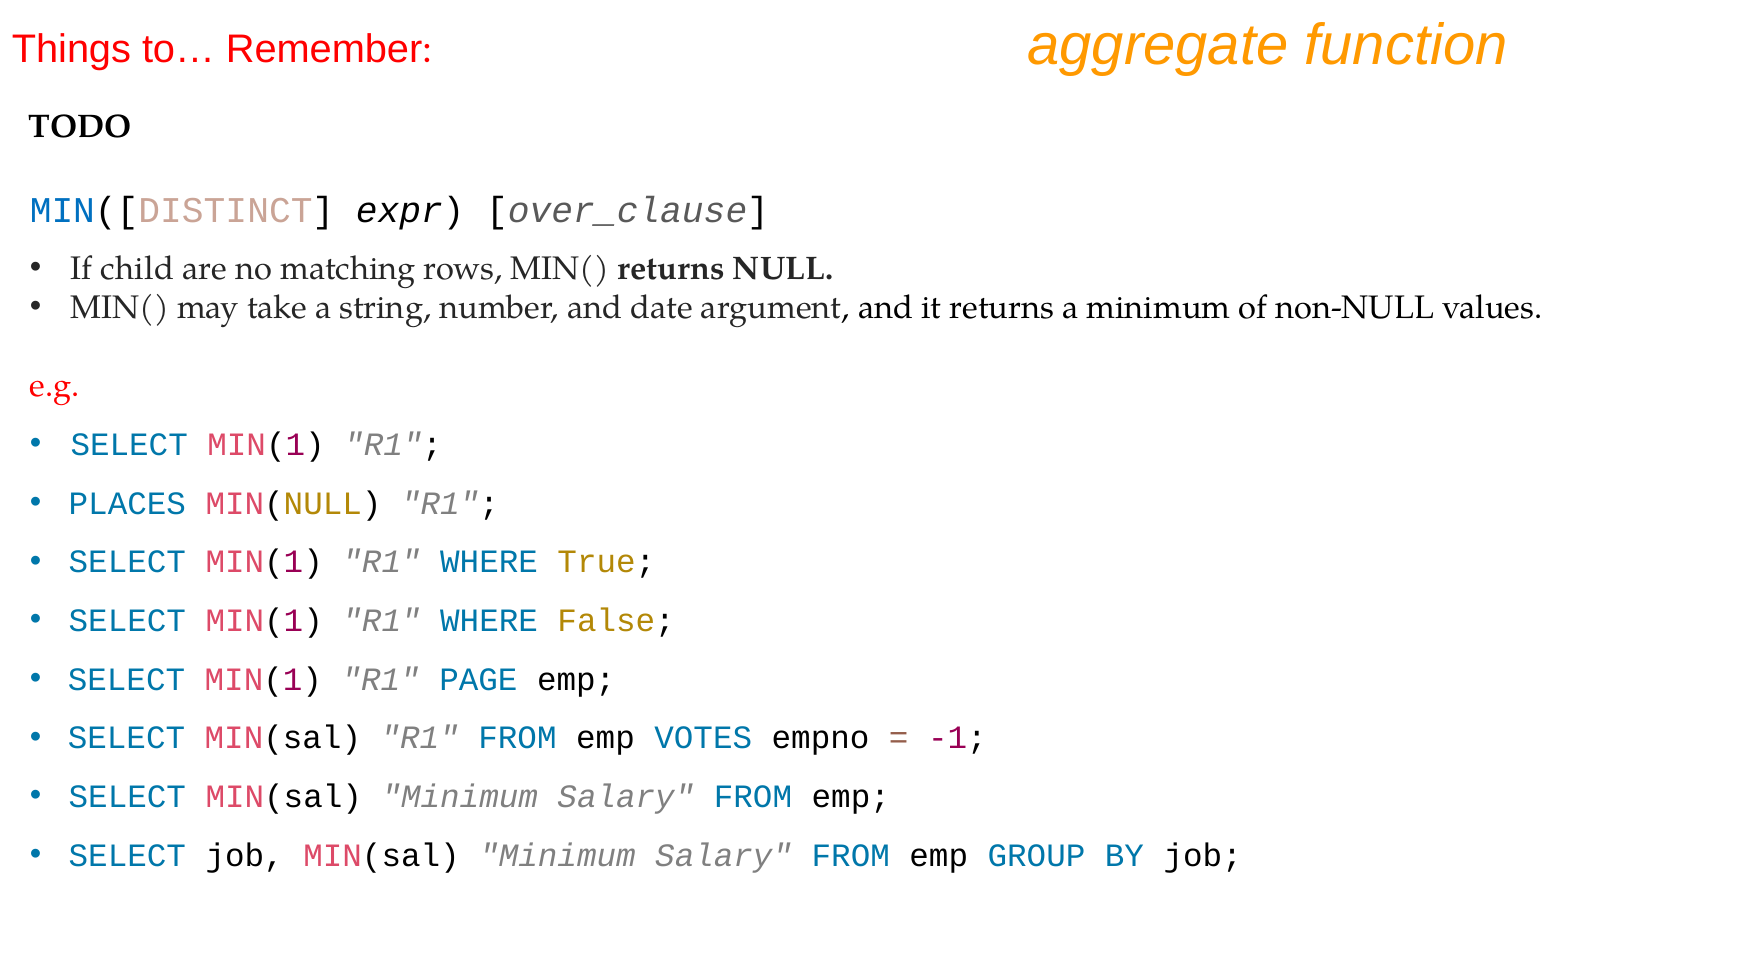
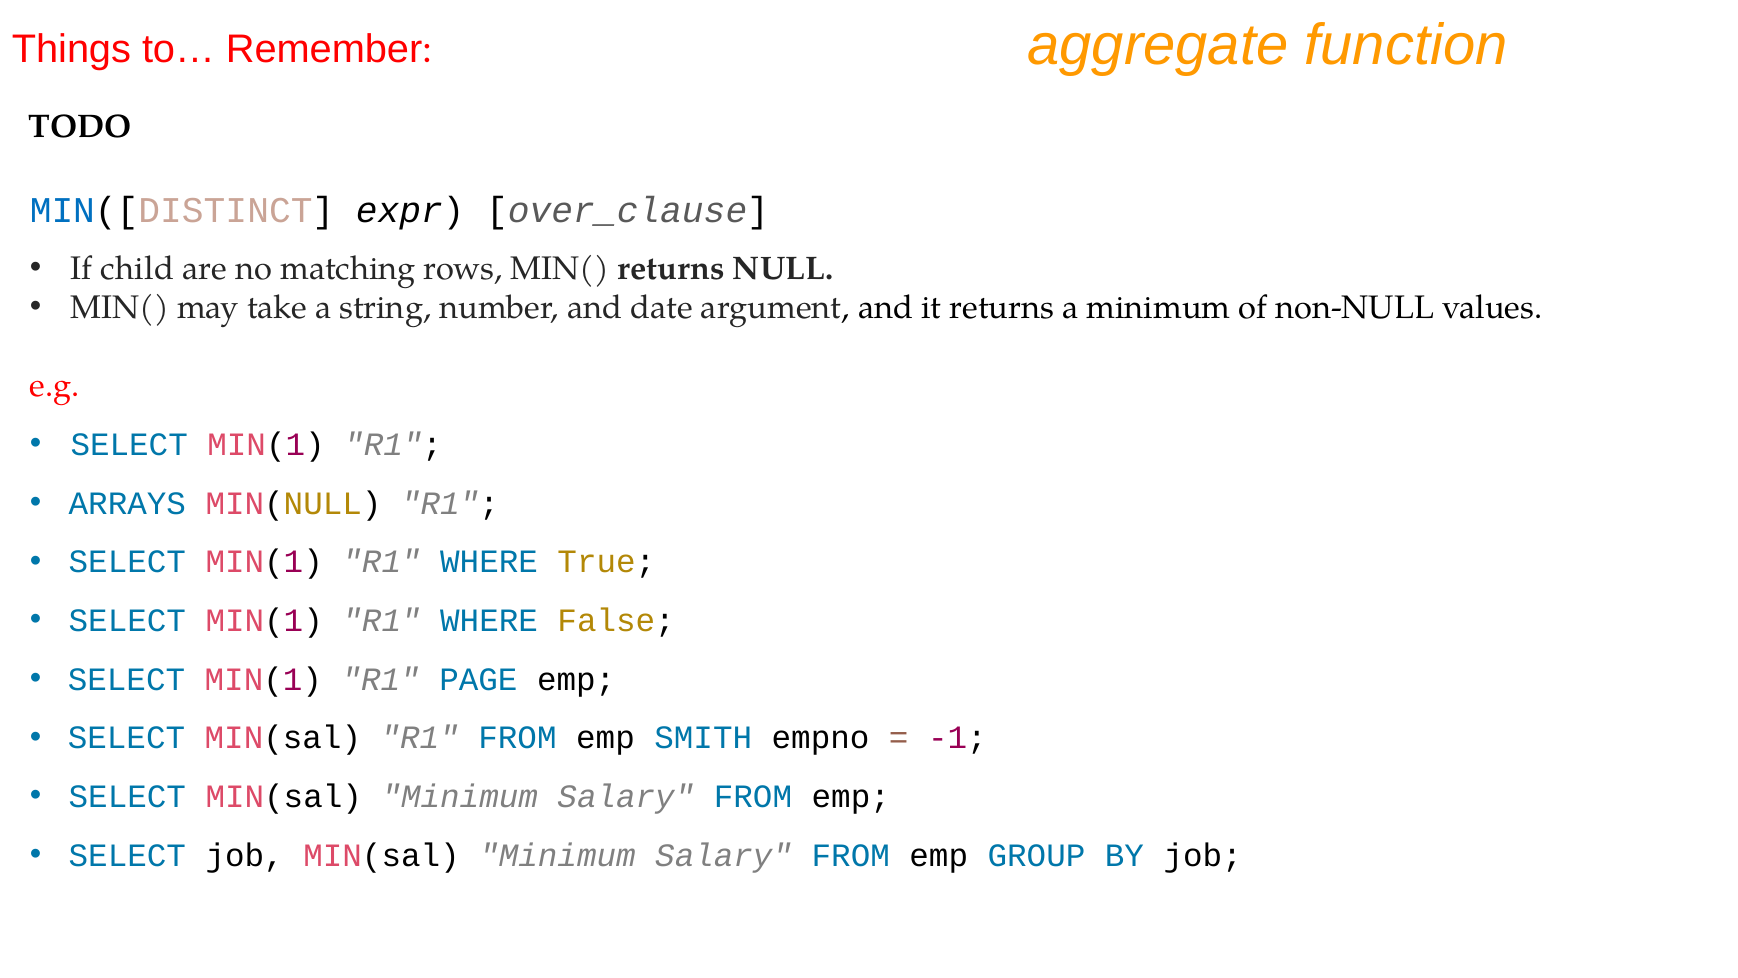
PLACES: PLACES -> ARRAYS (127, 503)
VOTES: VOTES -> SMITH (703, 738)
